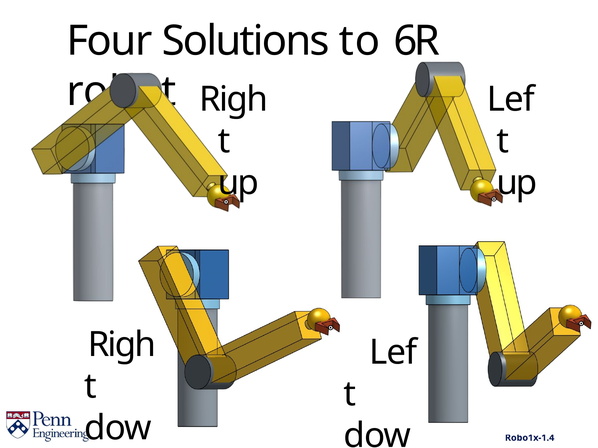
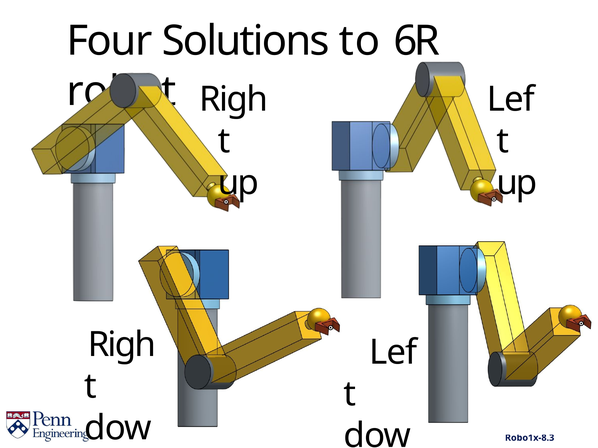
Robo1x-1.4: Robo1x-1.4 -> Robo1x-8.3 (530, 438)
